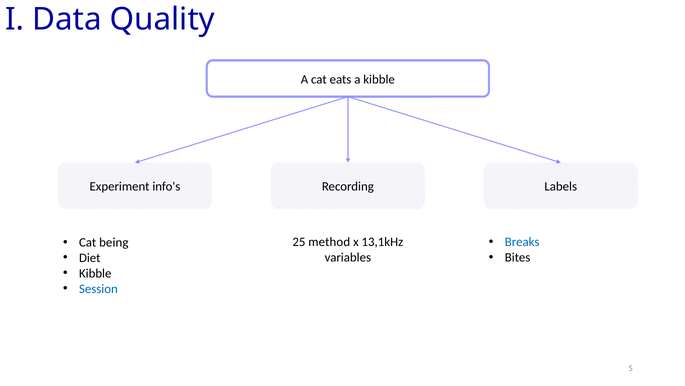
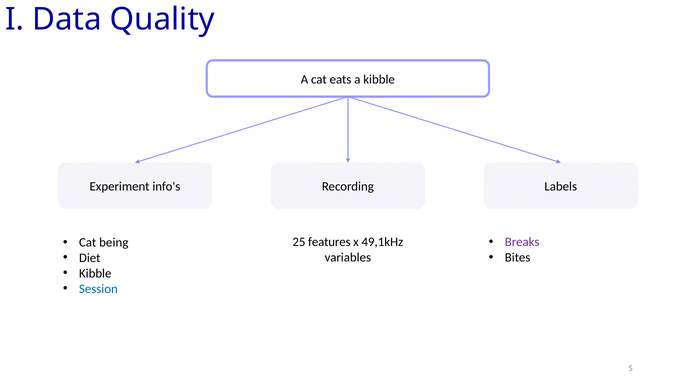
Breaks colour: blue -> purple (522, 242)
method: method -> features (329, 242)
13,1kHz: 13,1kHz -> 49,1kHz (382, 242)
